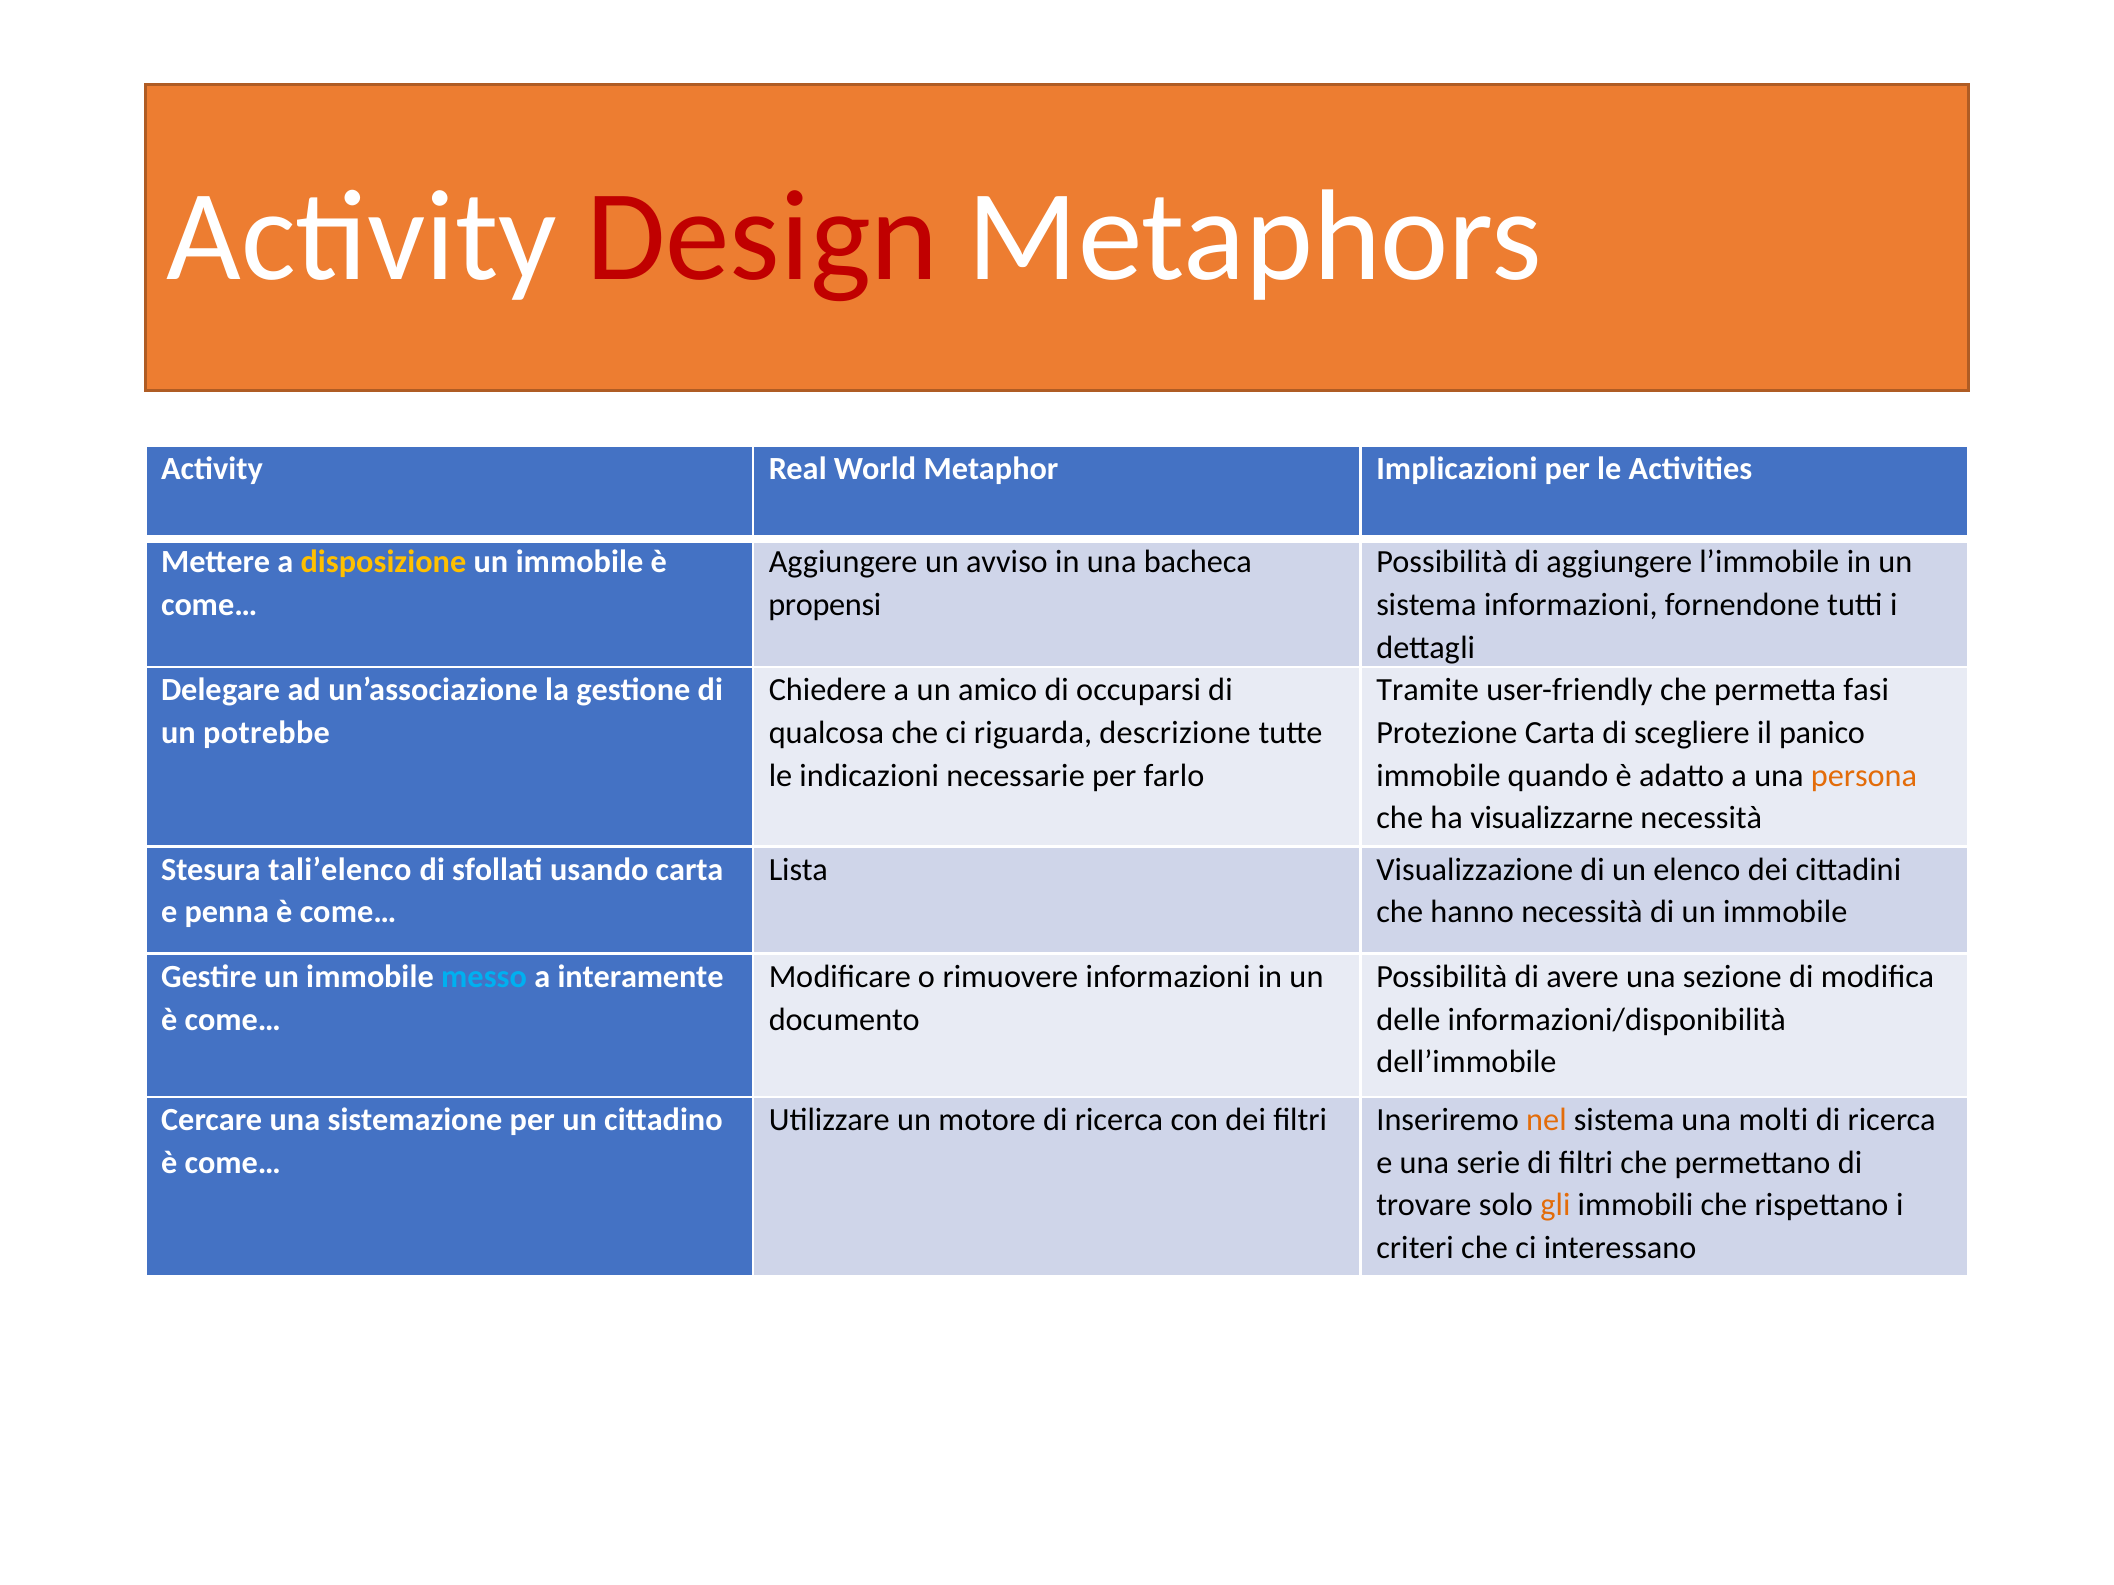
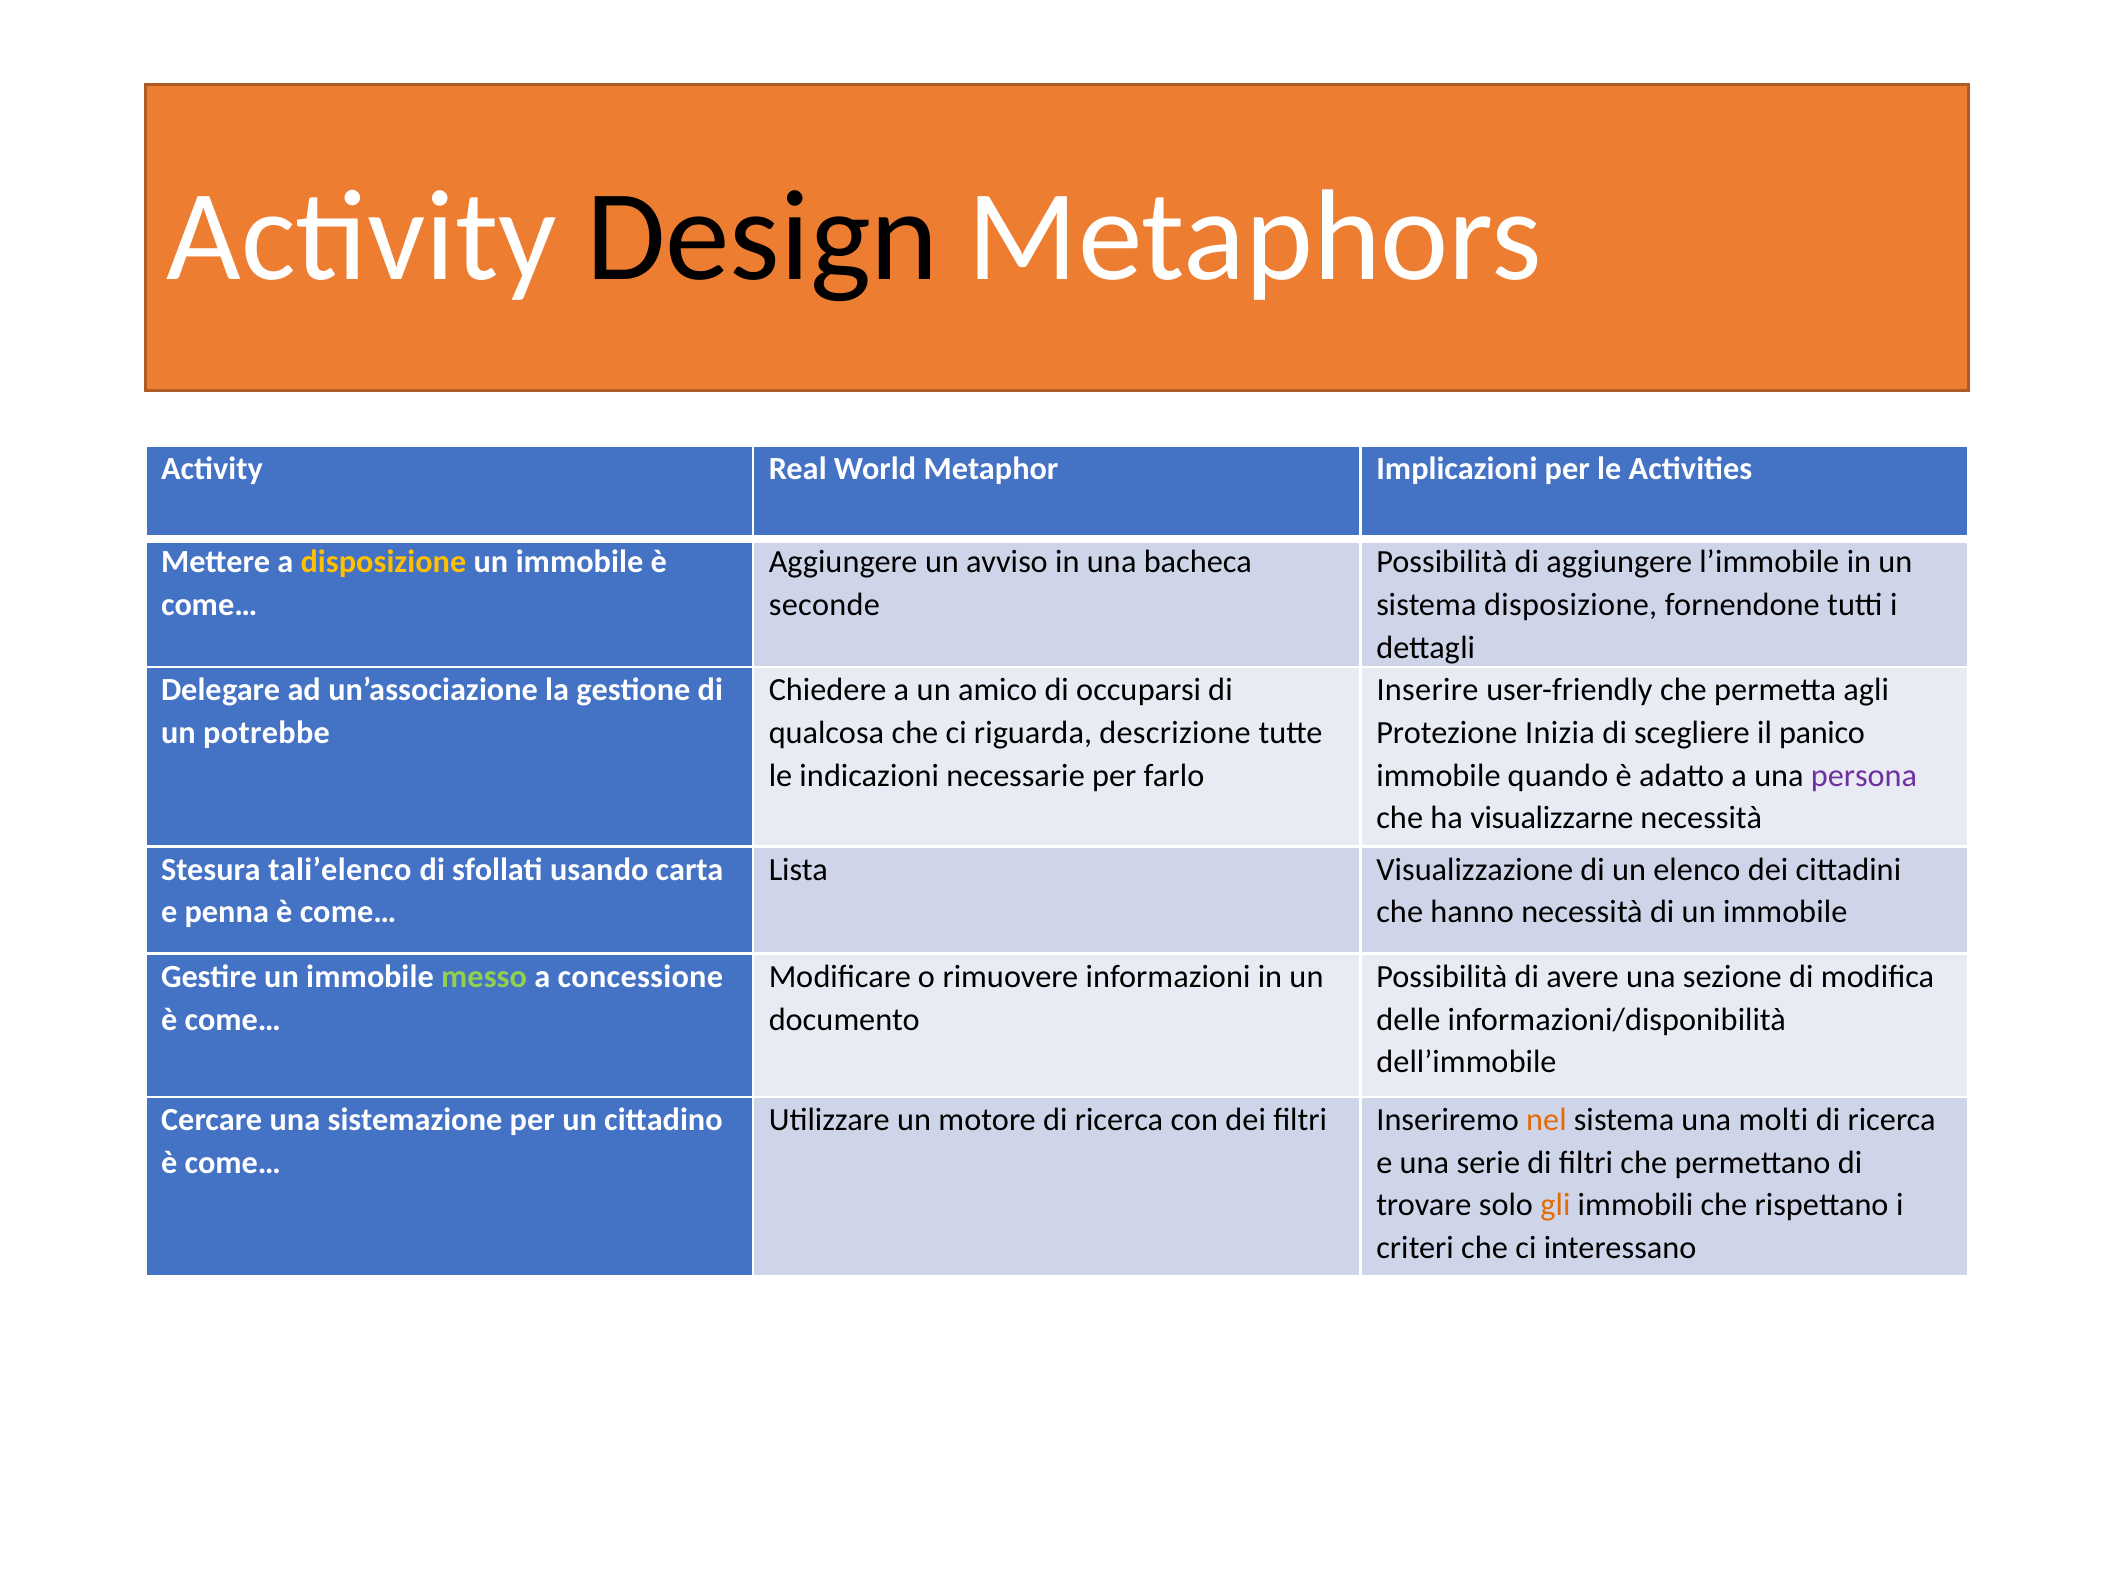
Design colour: red -> black (762, 237)
propensi: propensi -> seconde (824, 605)
sistema informazioni: informazioni -> disposizione (1571, 605)
Tramite: Tramite -> Inserire (1428, 690)
fasi: fasi -> agli (1866, 690)
Protezione Carta: Carta -> Inizia (1560, 733)
persona colour: orange -> purple (1864, 776)
messo colour: light blue -> light green (484, 977)
interamente: interamente -> concessione (640, 977)
